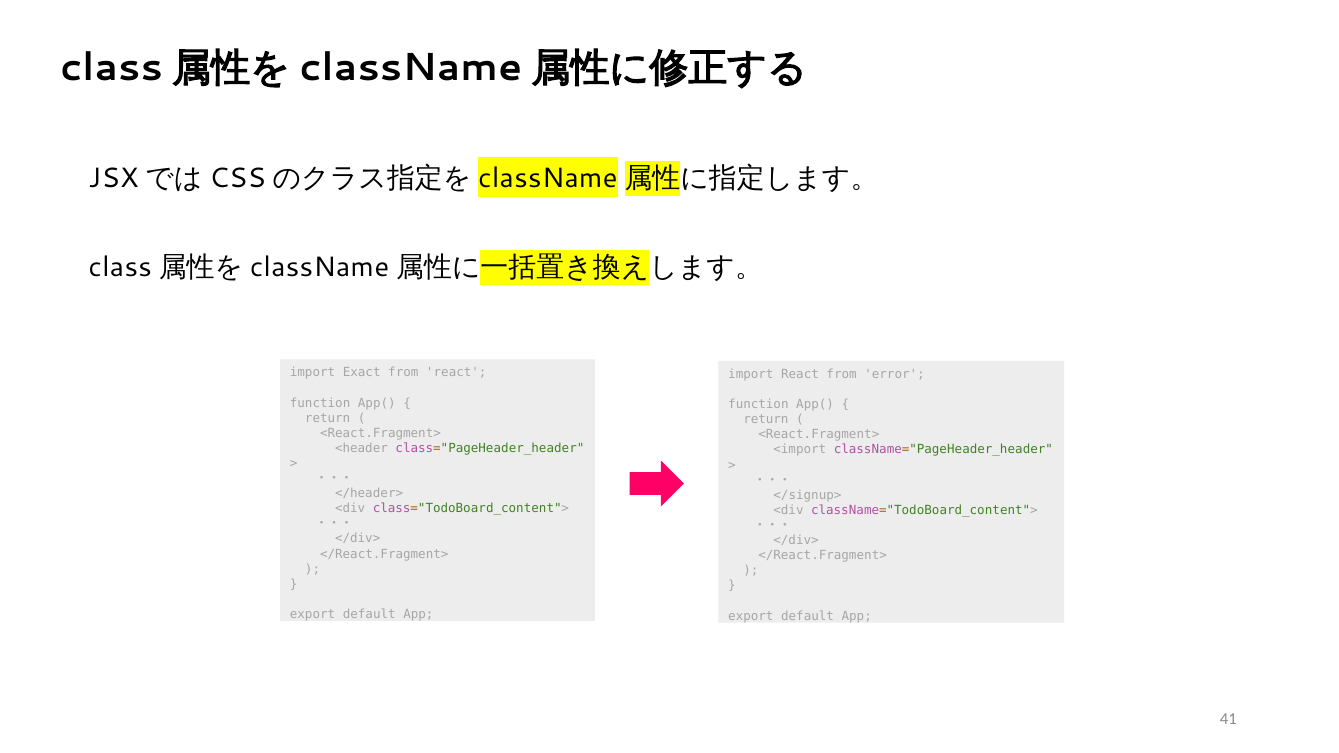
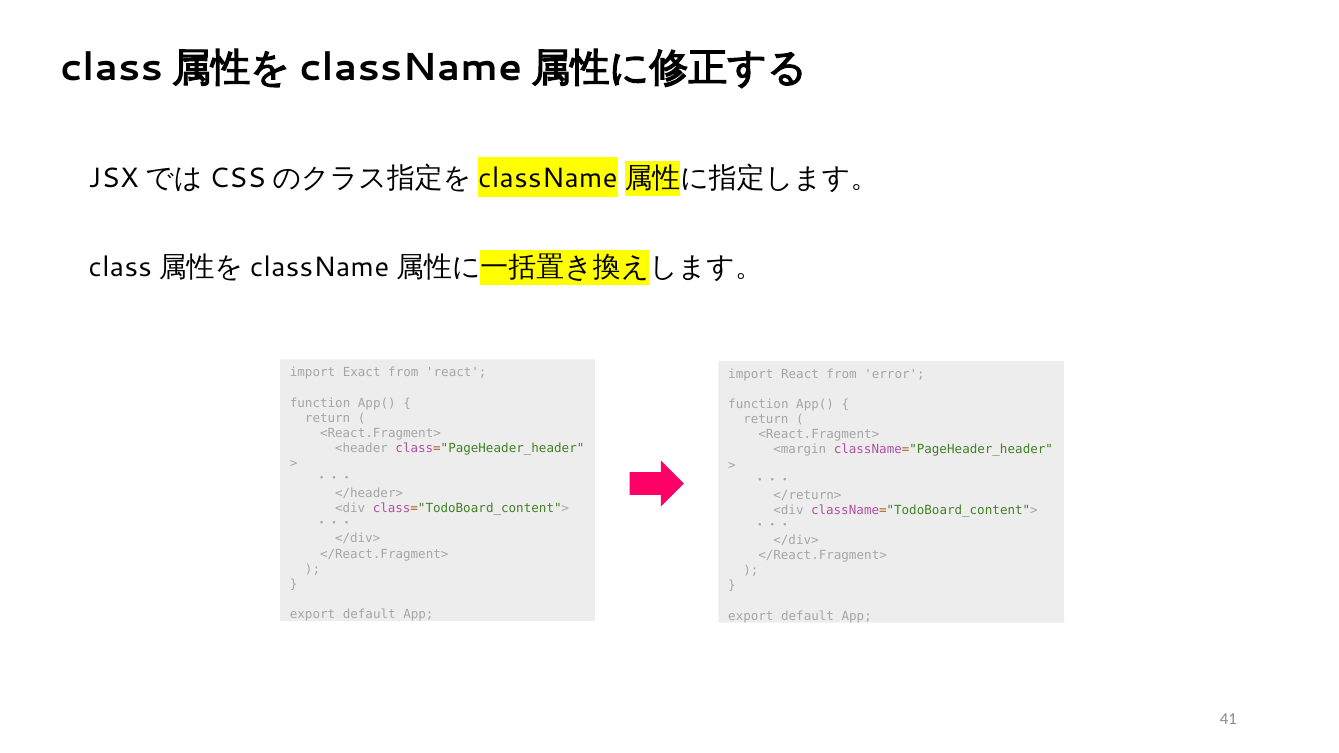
<import: <import -> <margin (800, 450)
</signup>: </signup> -> </return> (807, 495)
